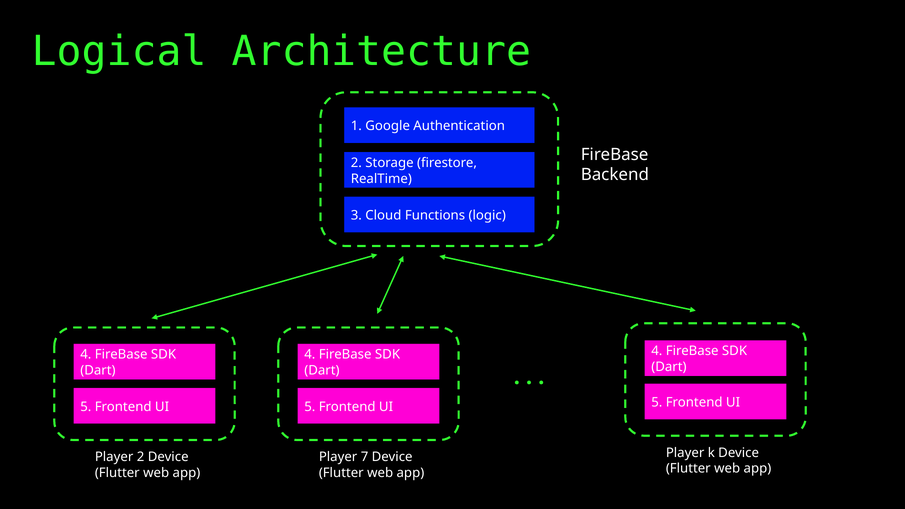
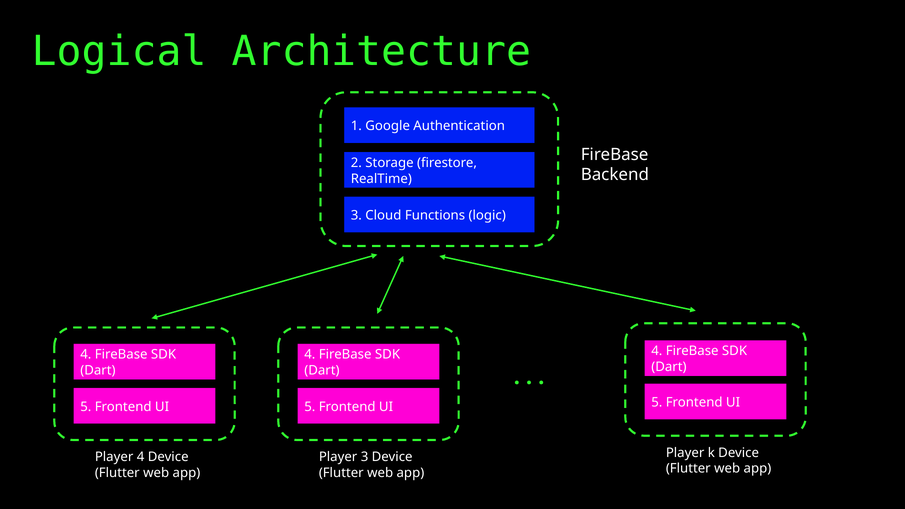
Player 2: 2 -> 4 (141, 457)
Player 7: 7 -> 3 (365, 457)
